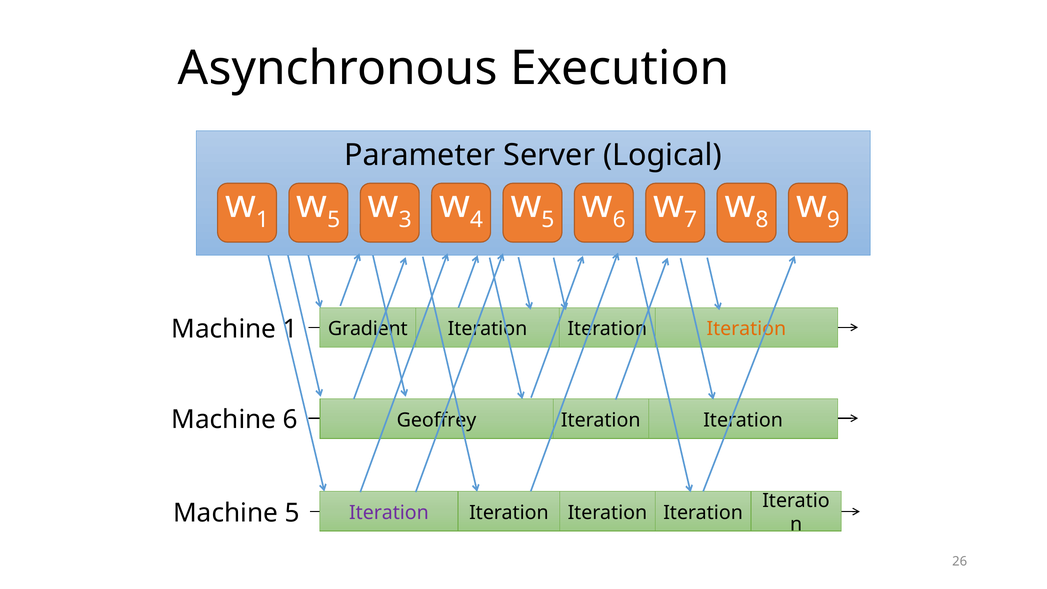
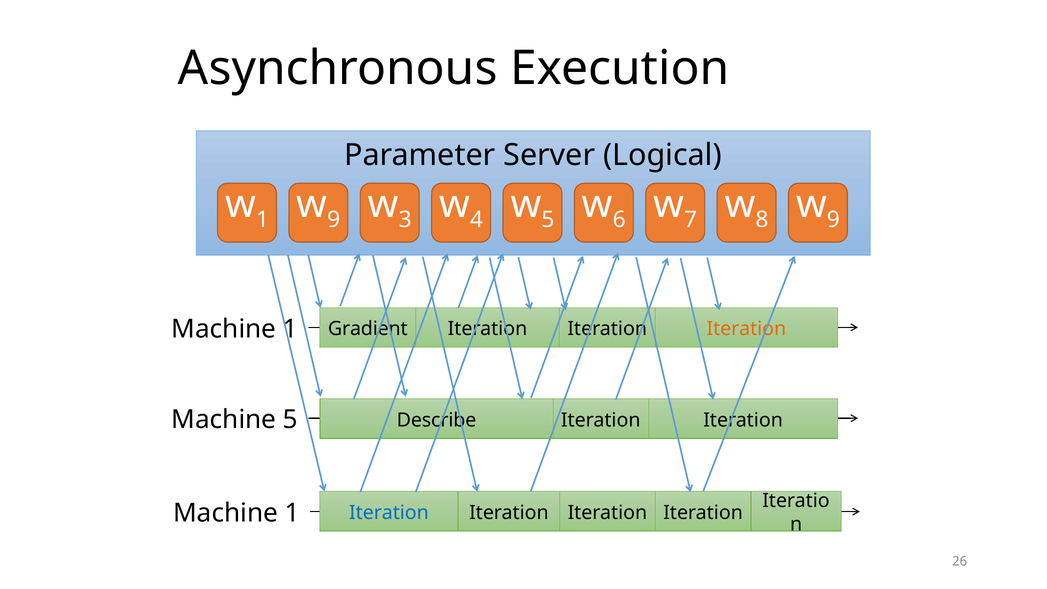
5: 5 -> 9 (334, 220)
Machine 6: 6 -> 5 (290, 420)
Geoffrey: Geoffrey -> Describe (437, 420)
5: 5 -> 1 (292, 513)
Iteration colour: purple -> blue (389, 513)
